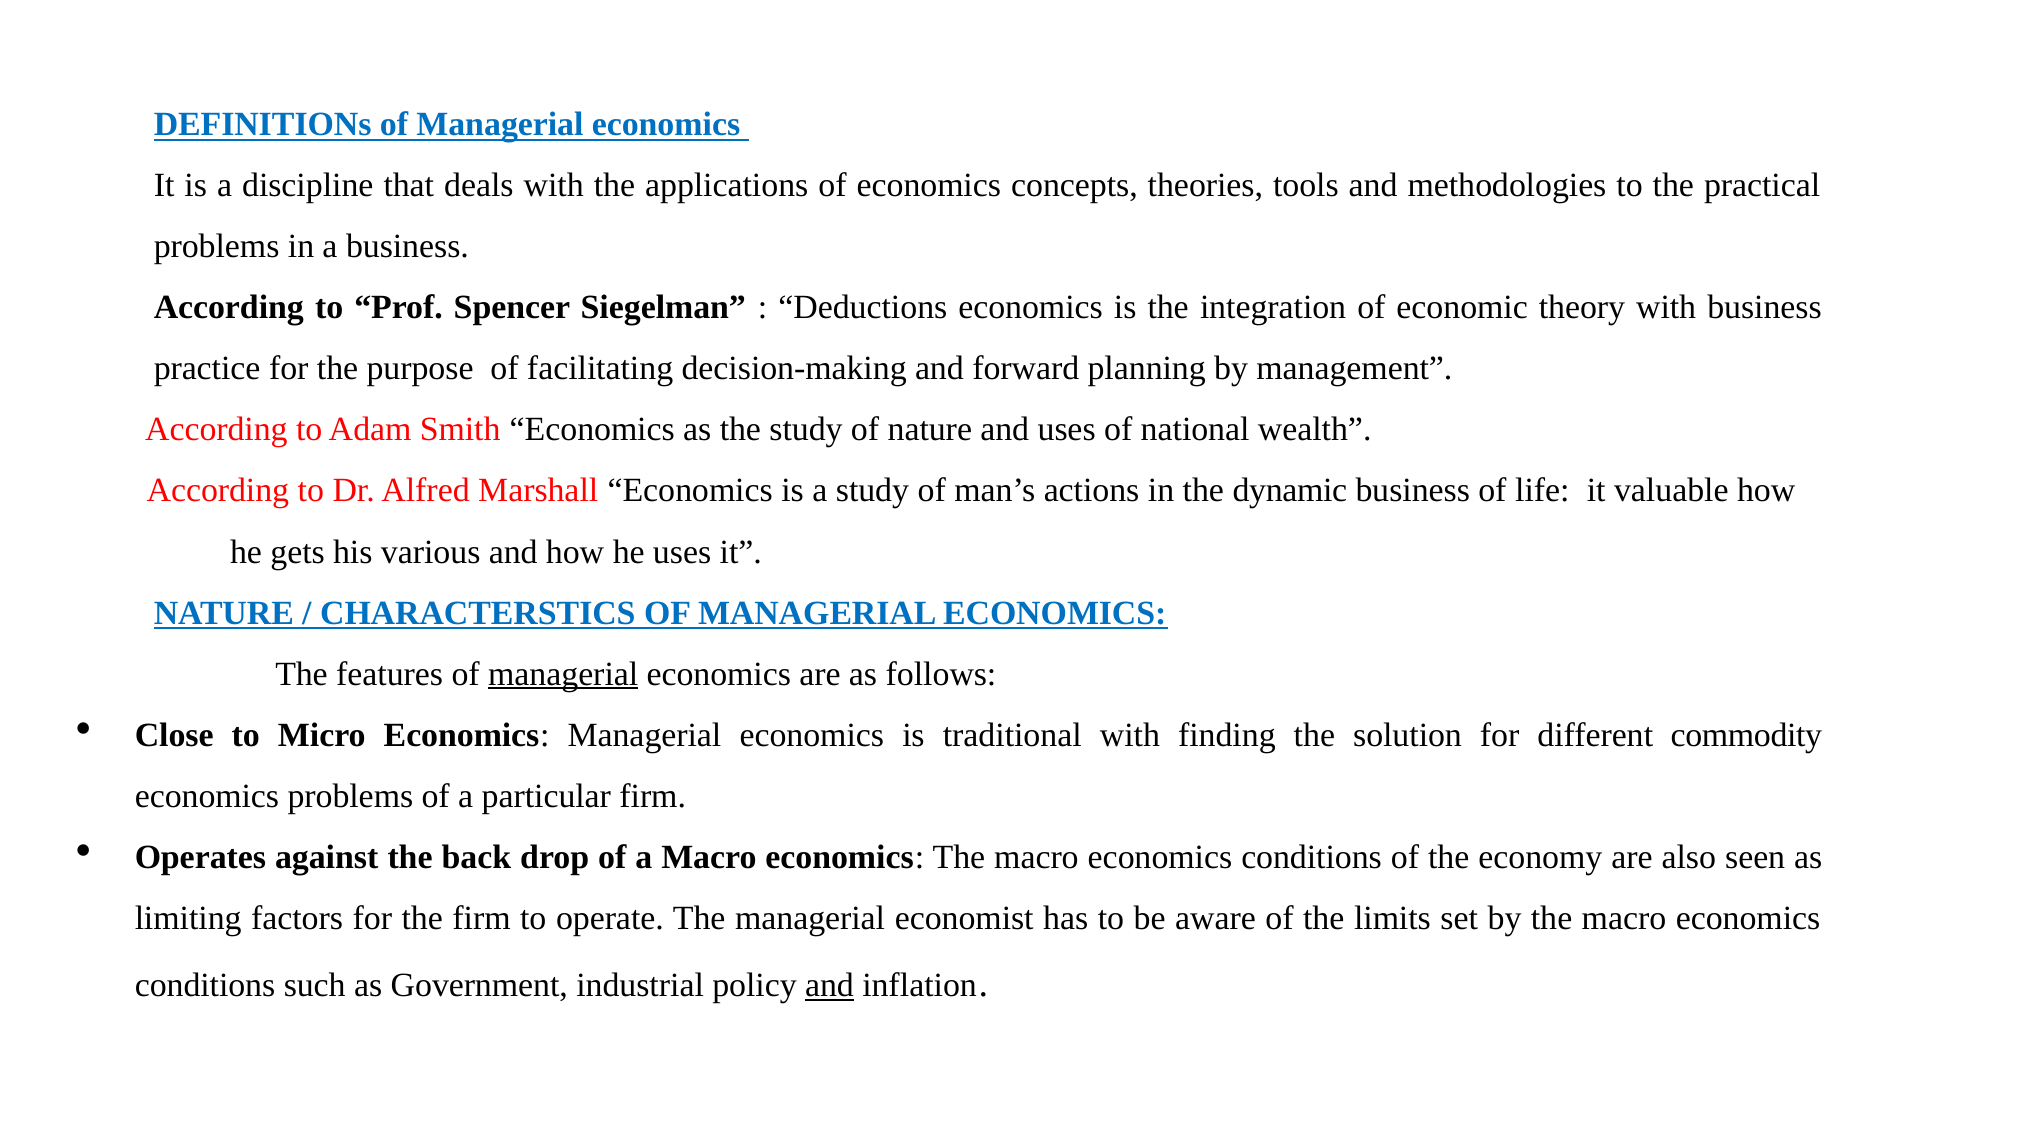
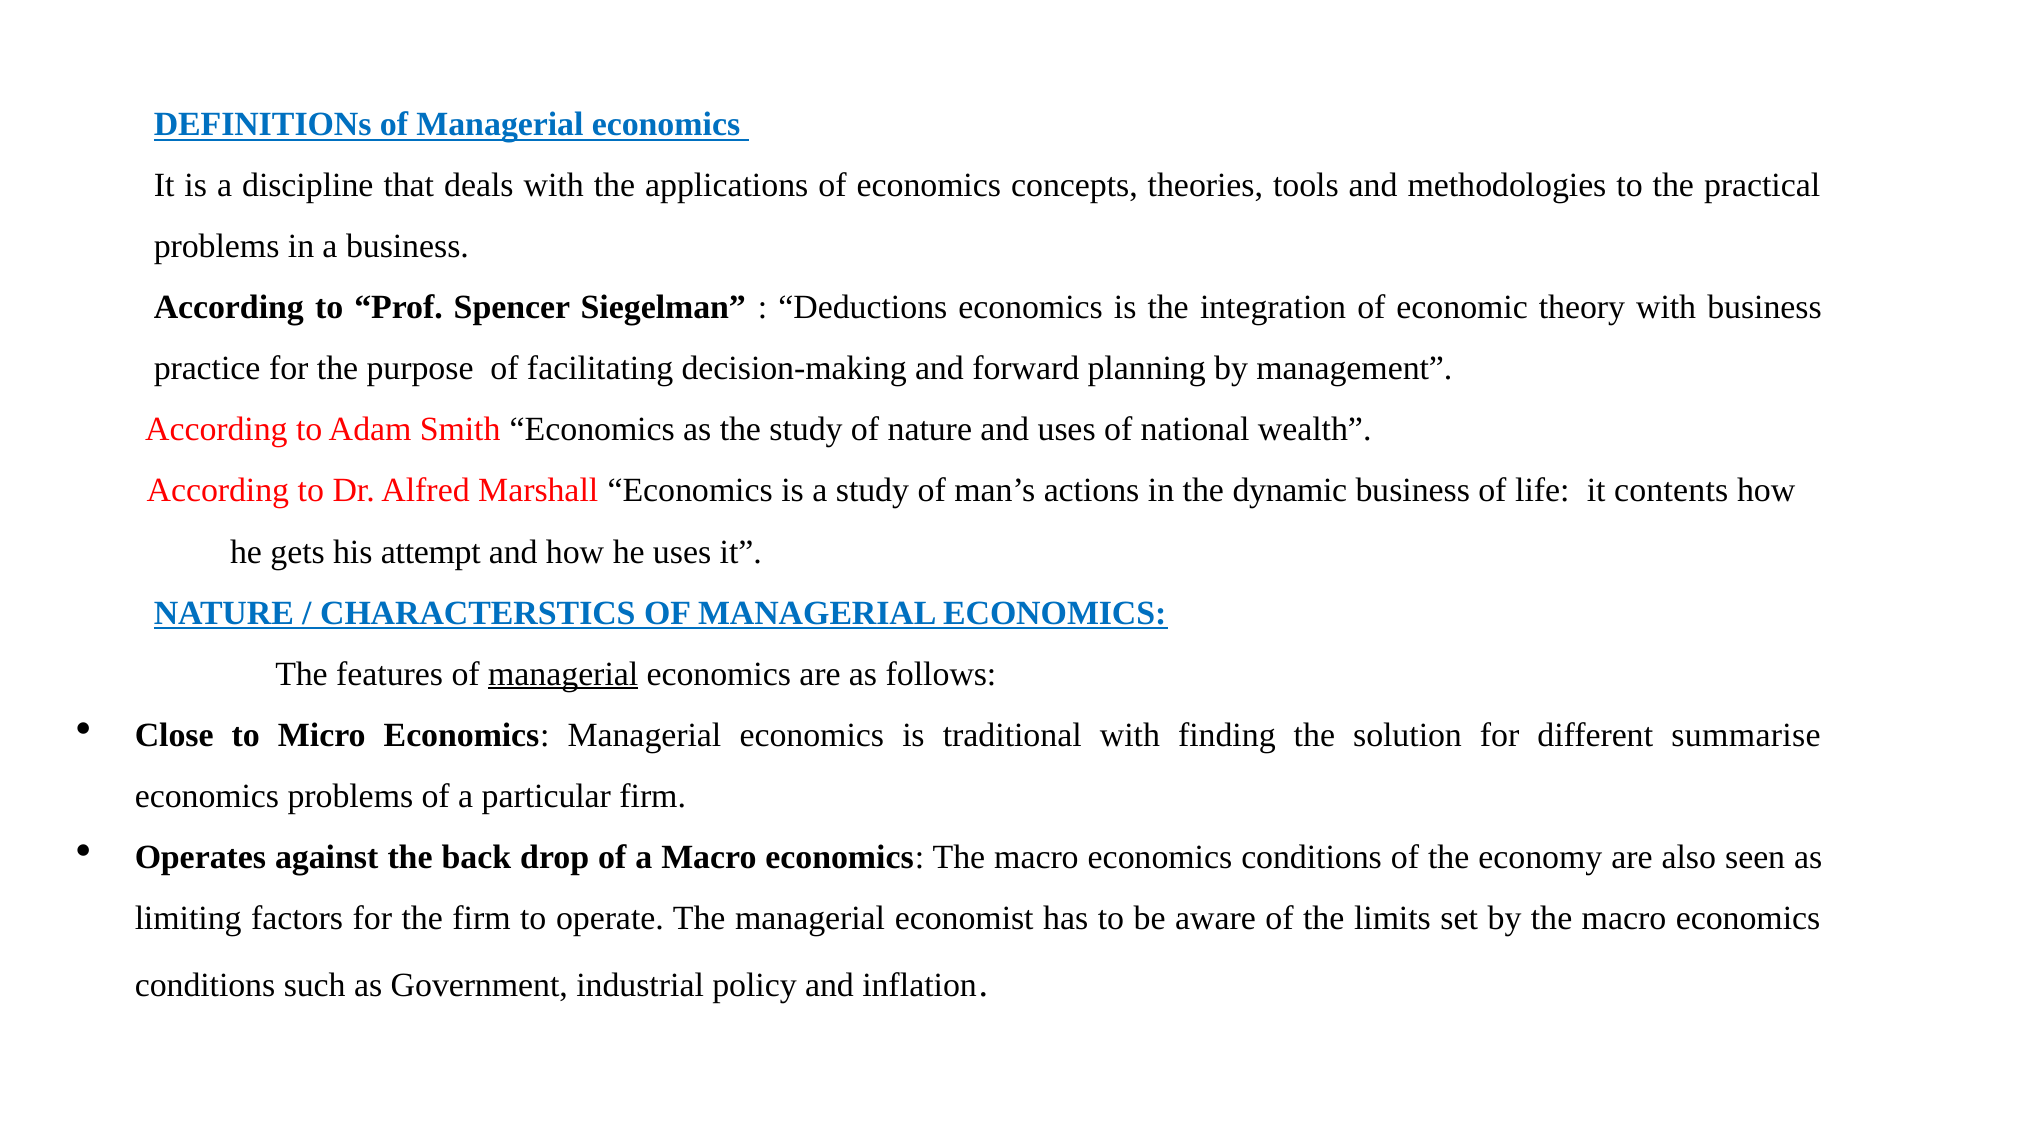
valuable: valuable -> contents (1671, 491)
various: various -> attempt (431, 552)
commodity: commodity -> summarise (1746, 735)
and underline: present -> none (830, 985)
